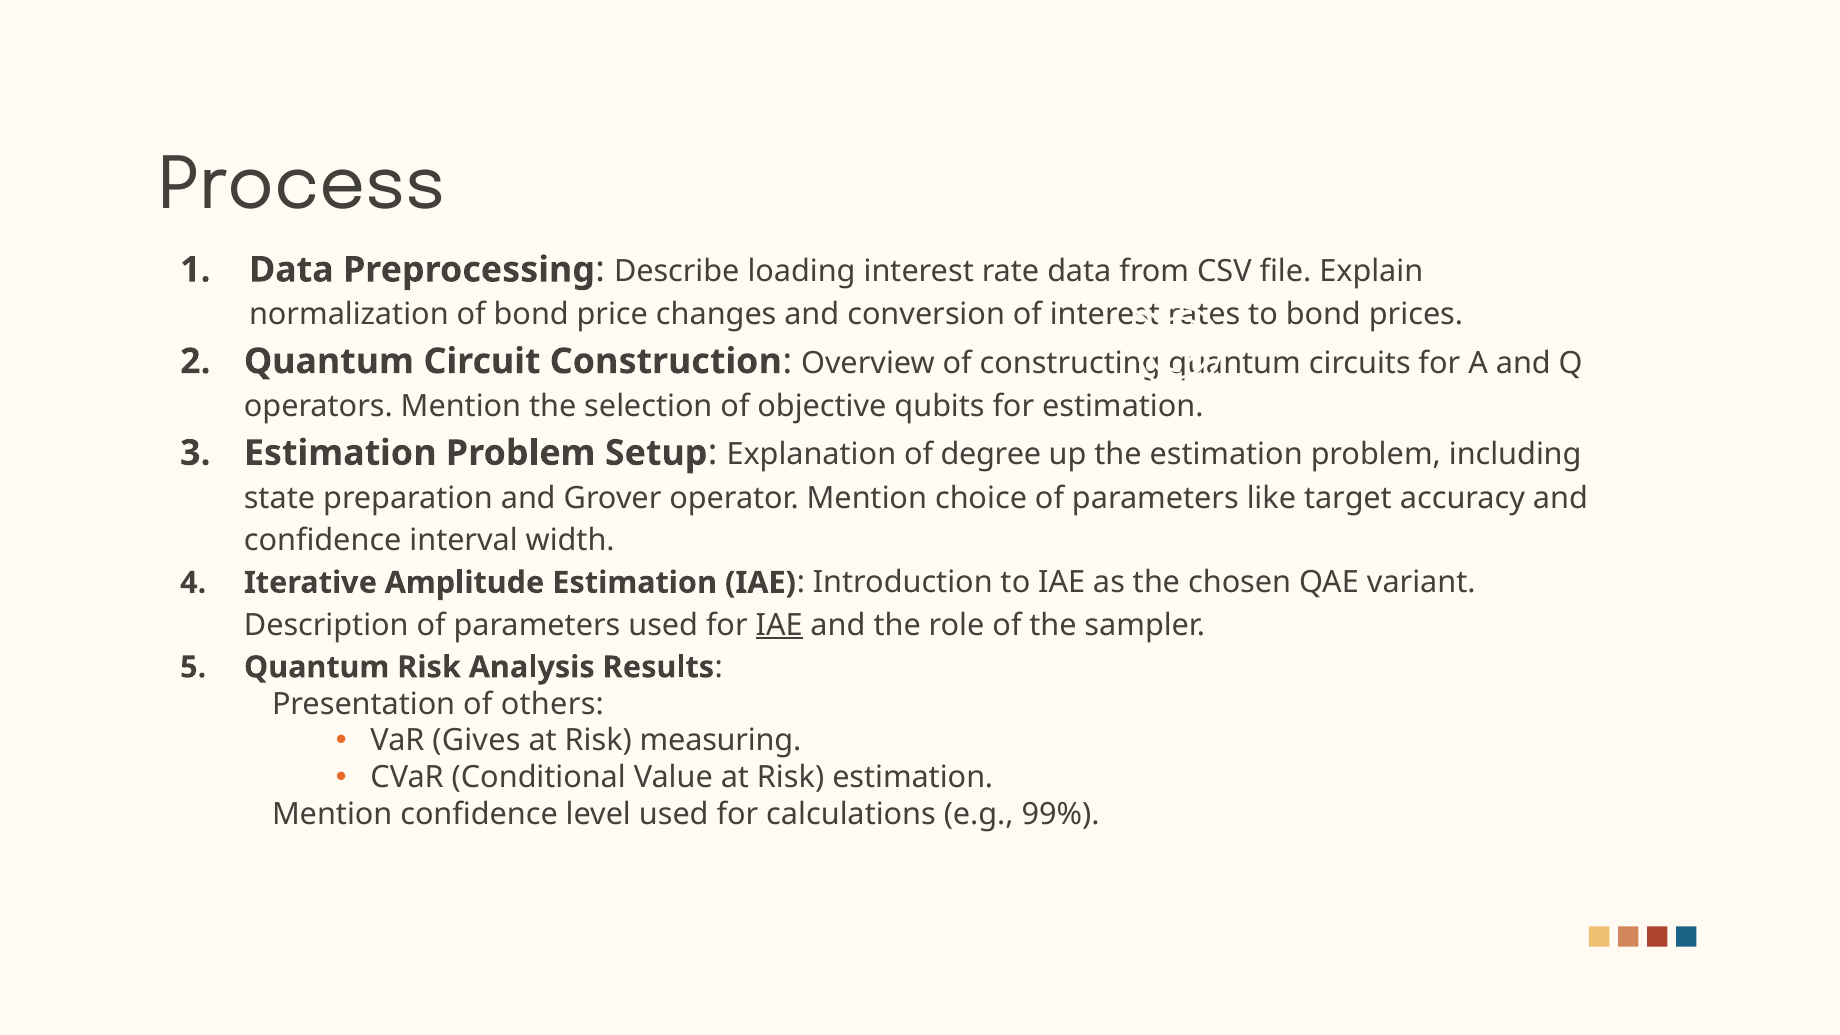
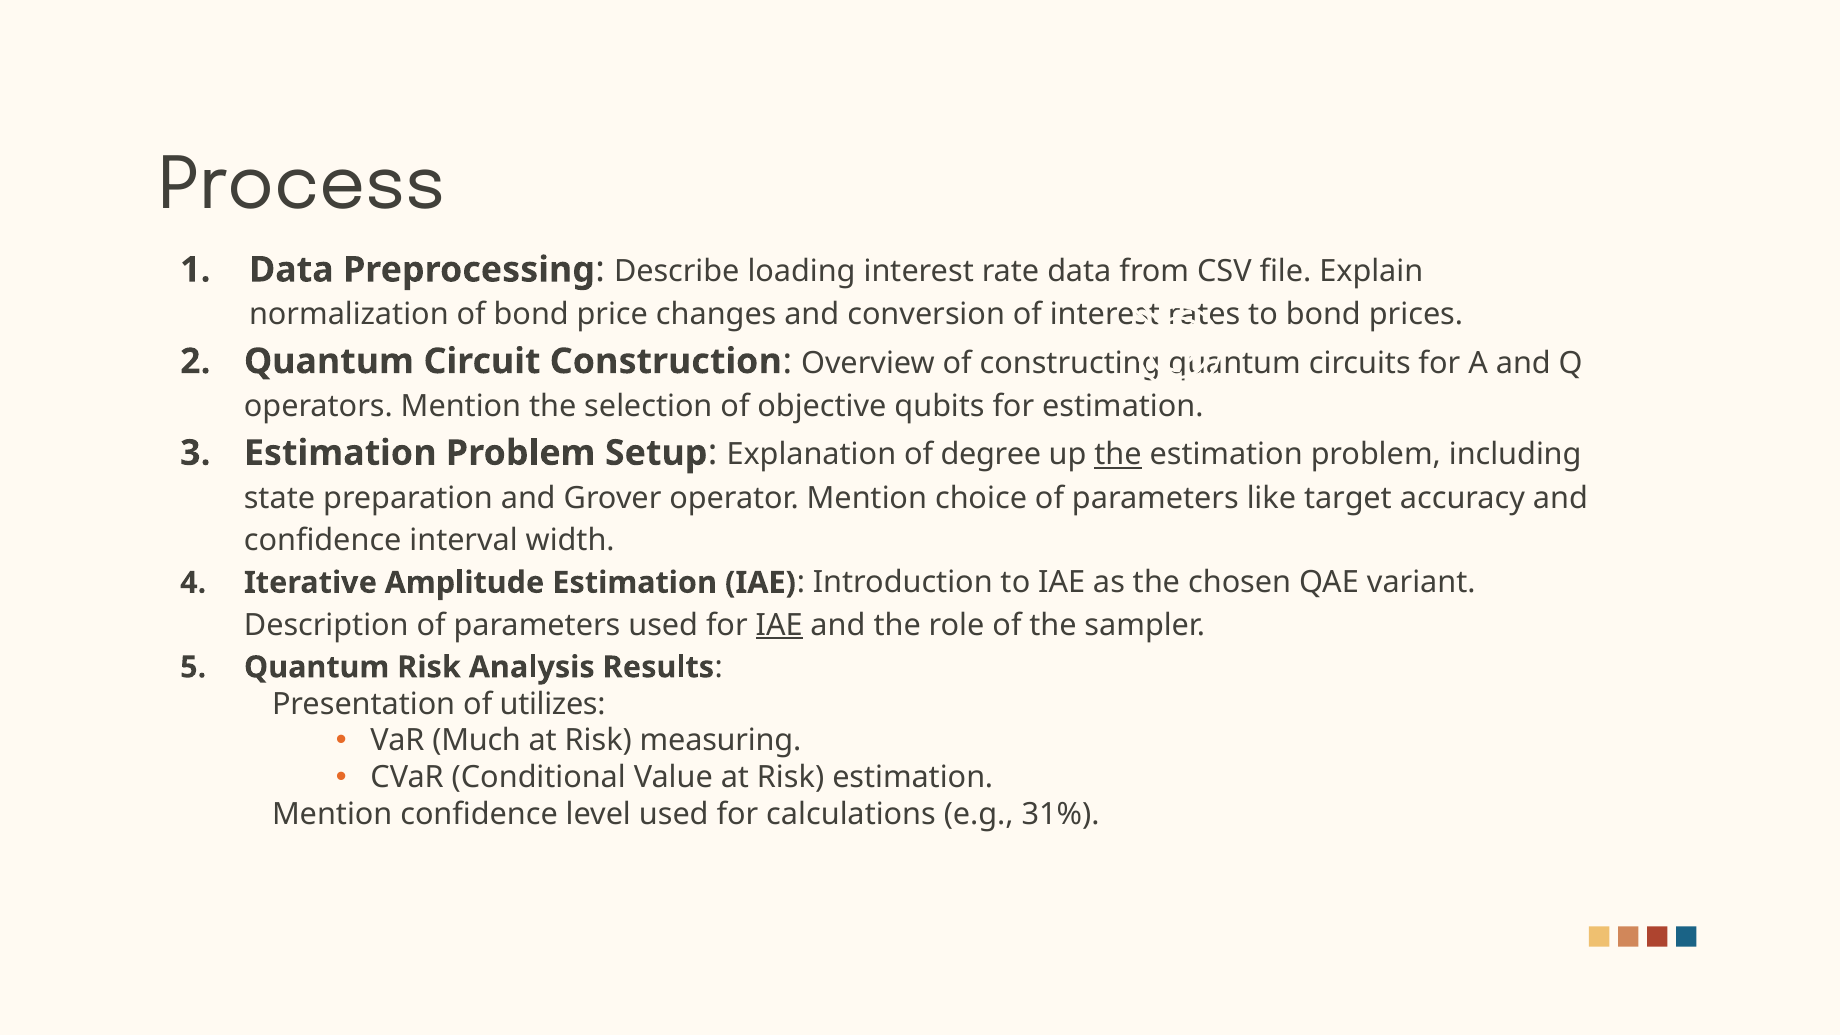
the underline: none -> present (1118, 455)
others: others -> utilizes (553, 704)
Gives: Gives -> Much (477, 741)
99%: 99% -> 31% (1061, 814)
